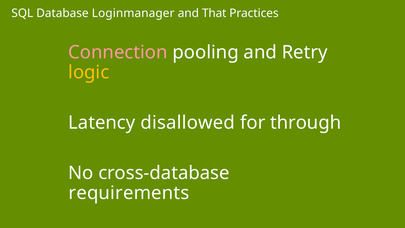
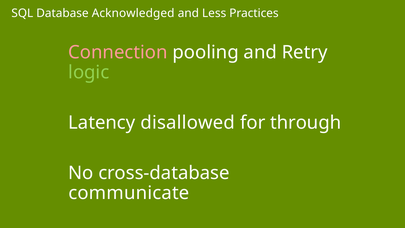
Loginmanager: Loginmanager -> Acknowledged (133, 13)
That: That -> Less (214, 13)
logic colour: yellow -> light green (89, 72)
requirements: requirements -> communicate (129, 193)
